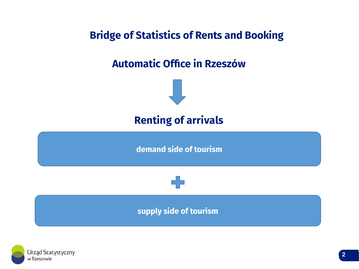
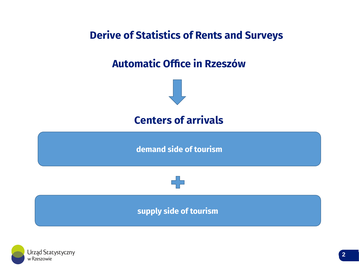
Bridge: Bridge -> Derive (105, 35)
Booking: Booking -> Surveys (264, 35)
Renting: Renting -> Centers (153, 120)
